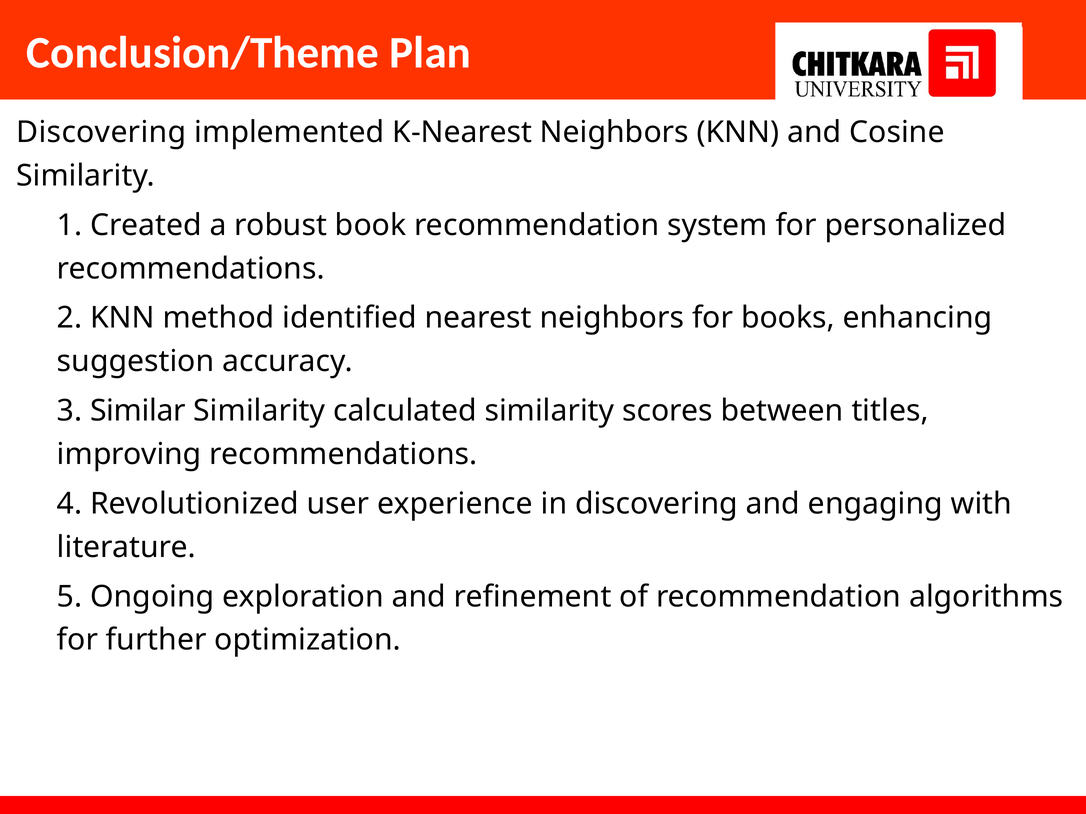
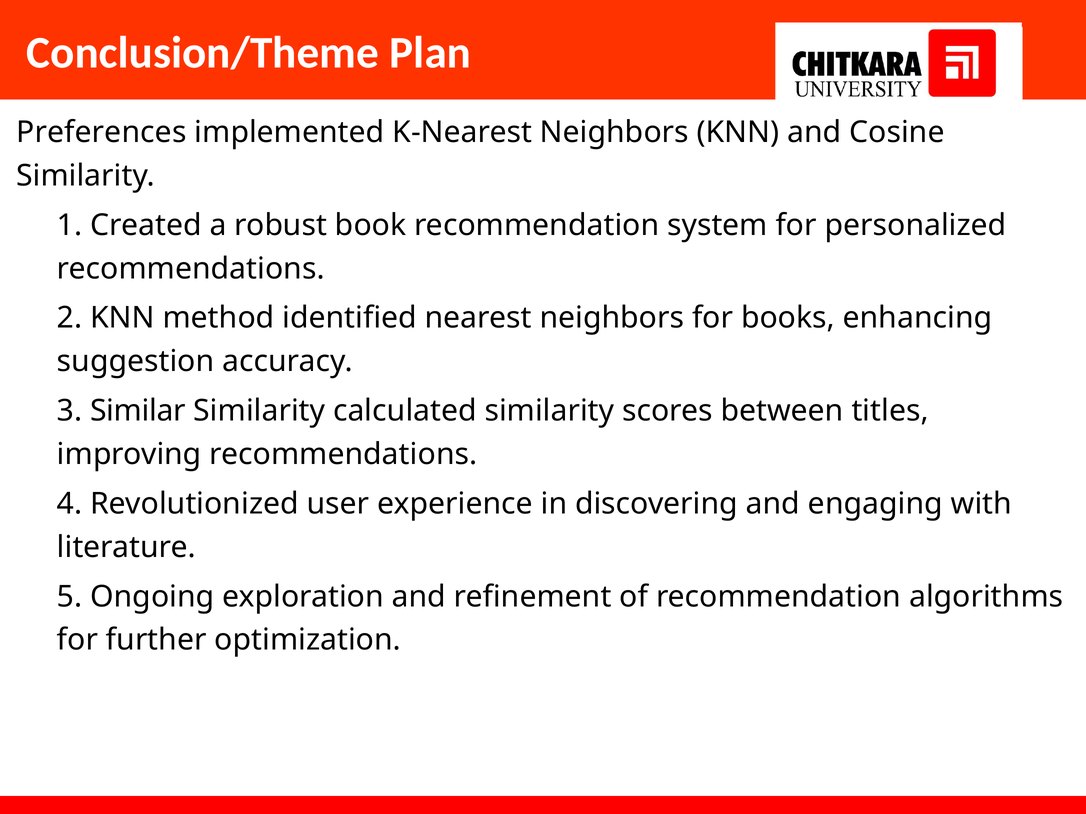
Discovering: Discovering -> Preferences (101, 132)
